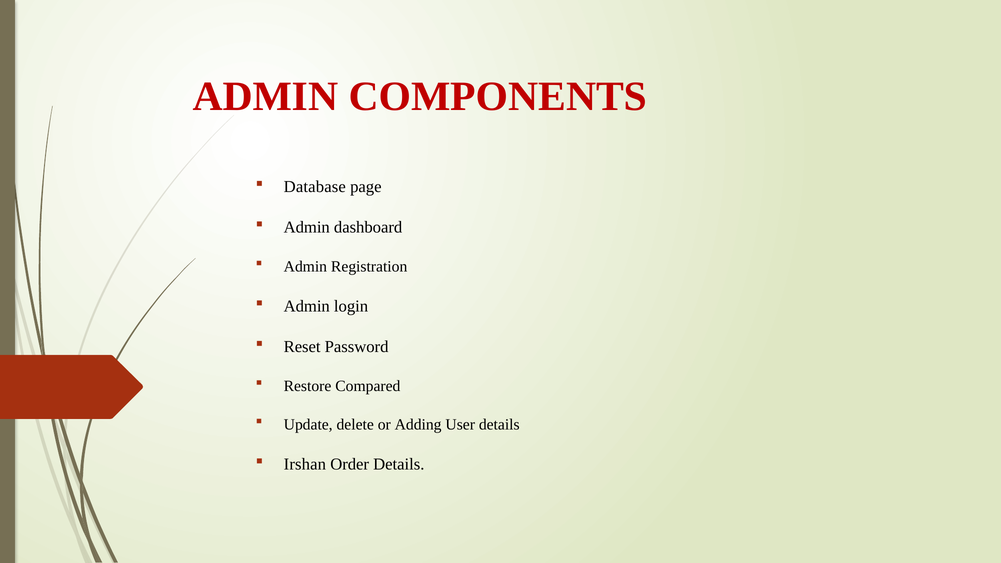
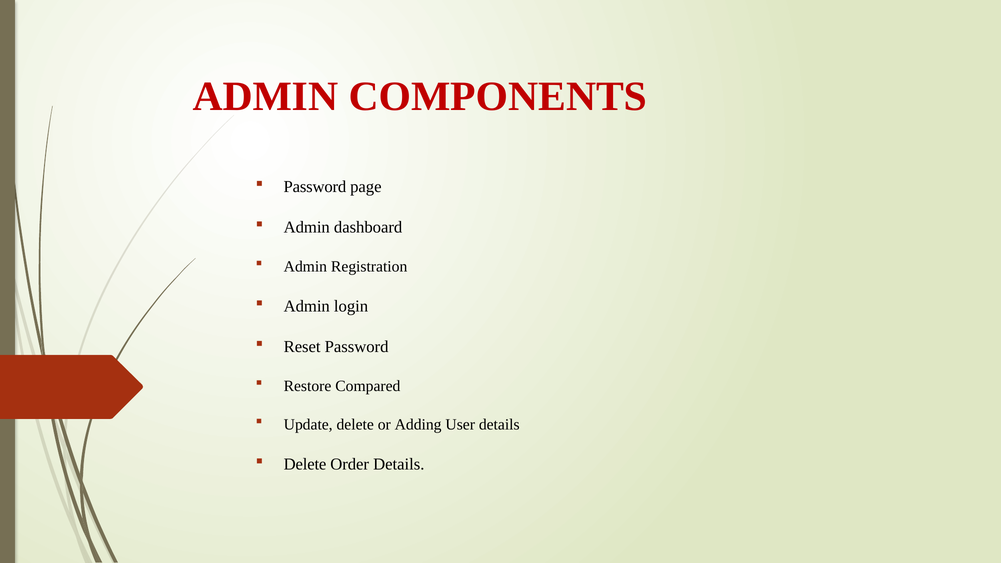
Database: Database -> Password (315, 187)
Irshan: Irshan -> Delete (305, 464)
